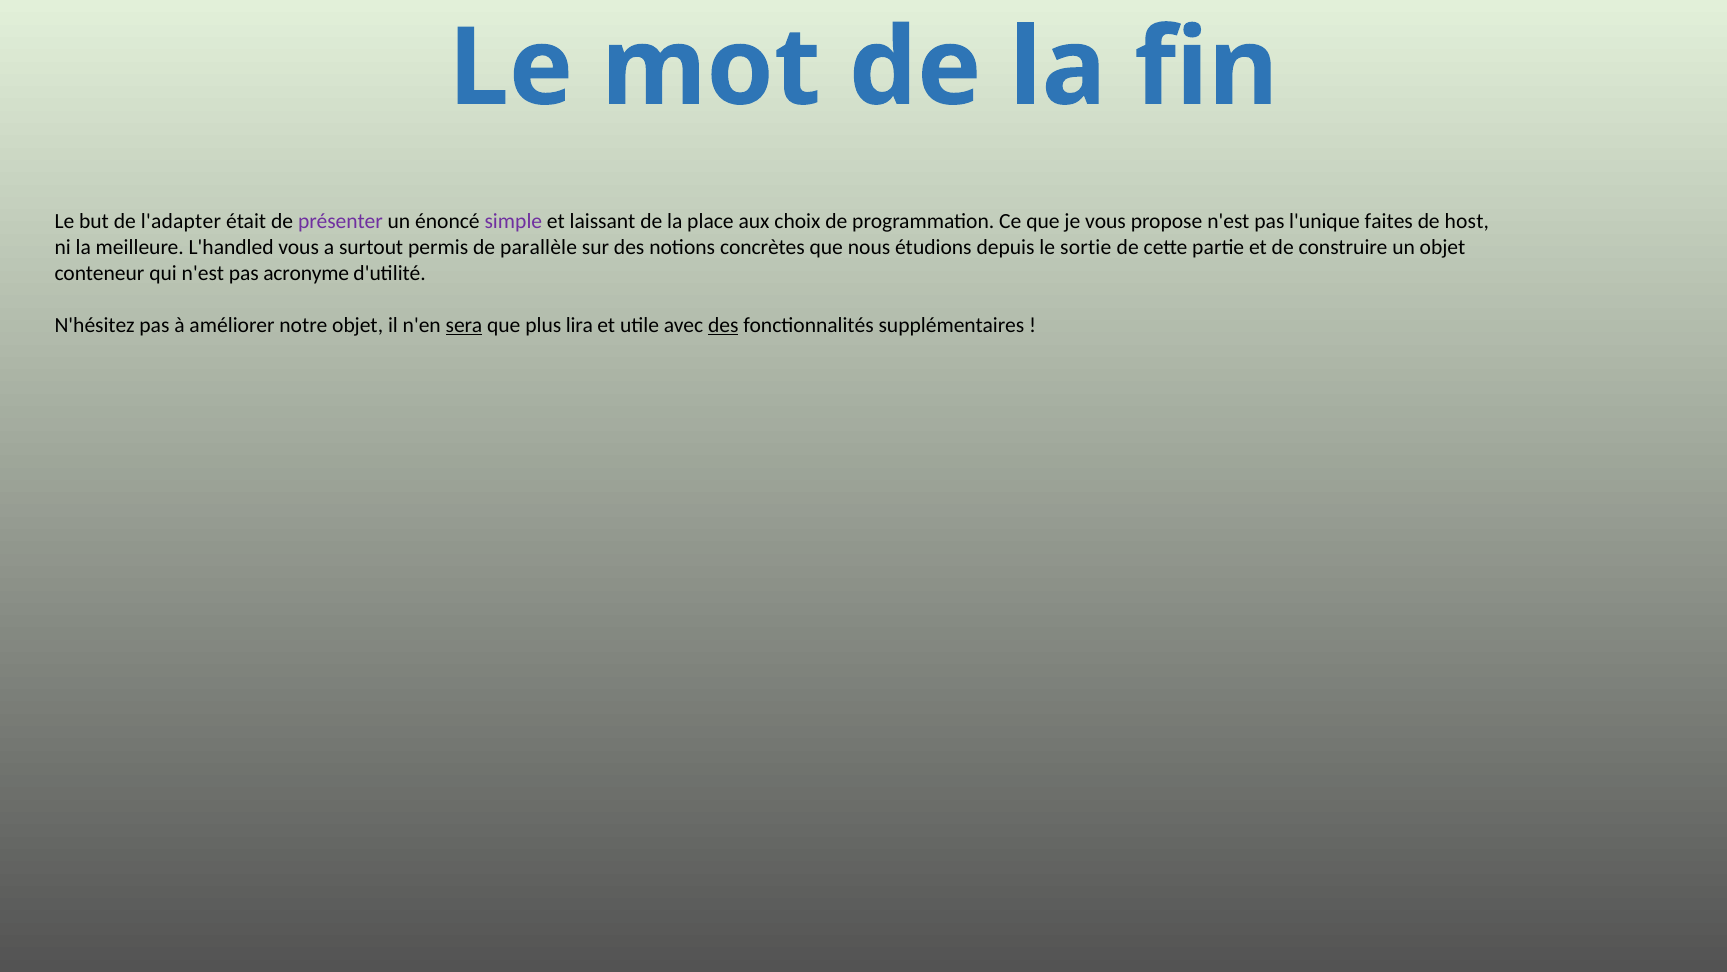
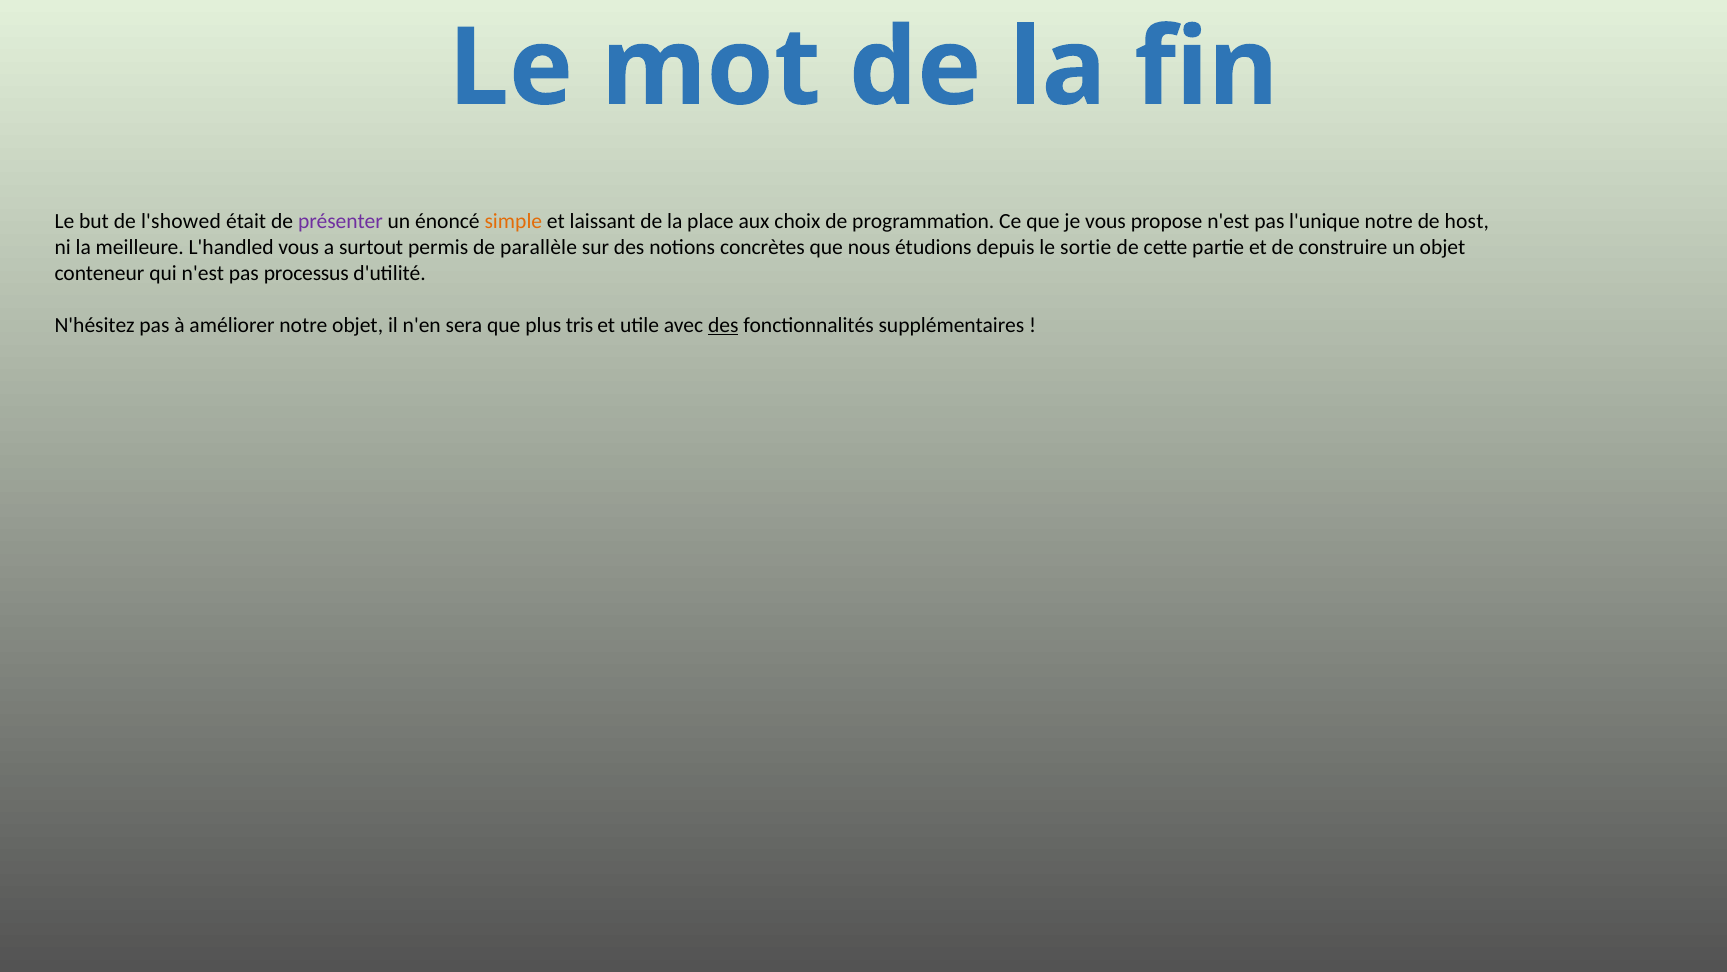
l'adapter: l'adapter -> l'showed (181, 222)
simple colour: purple -> orange (513, 222)
l'unique faites: faites -> notre (1389, 222)
acronyme: acronyme -> processus (306, 273)
sera underline: present -> none (464, 325)
lira: lira -> tris (580, 325)
